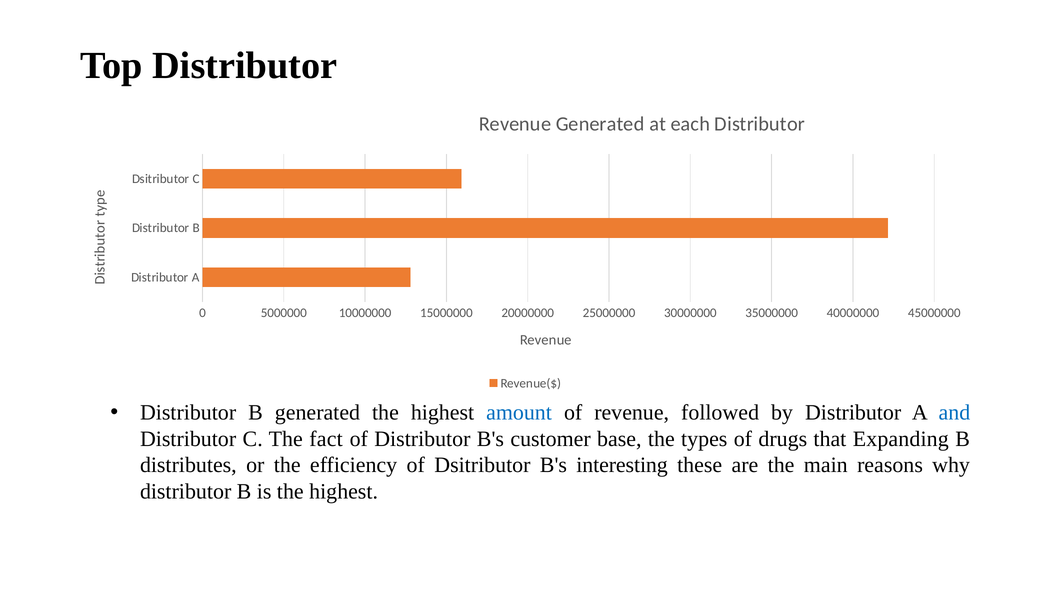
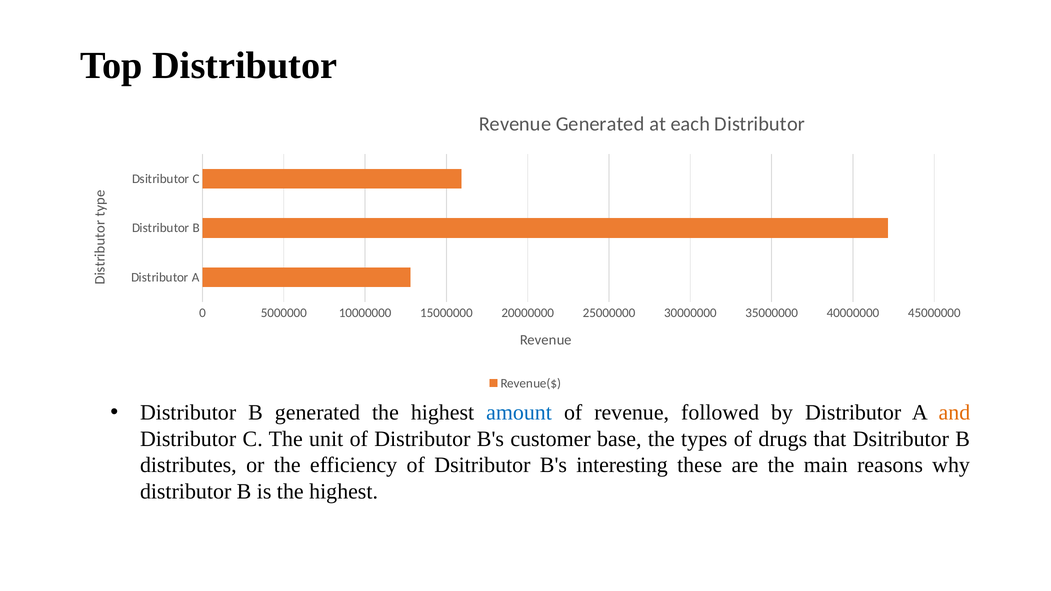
and colour: blue -> orange (954, 413)
fact: fact -> unit (326, 439)
that Expanding: Expanding -> Dsitributor (901, 439)
